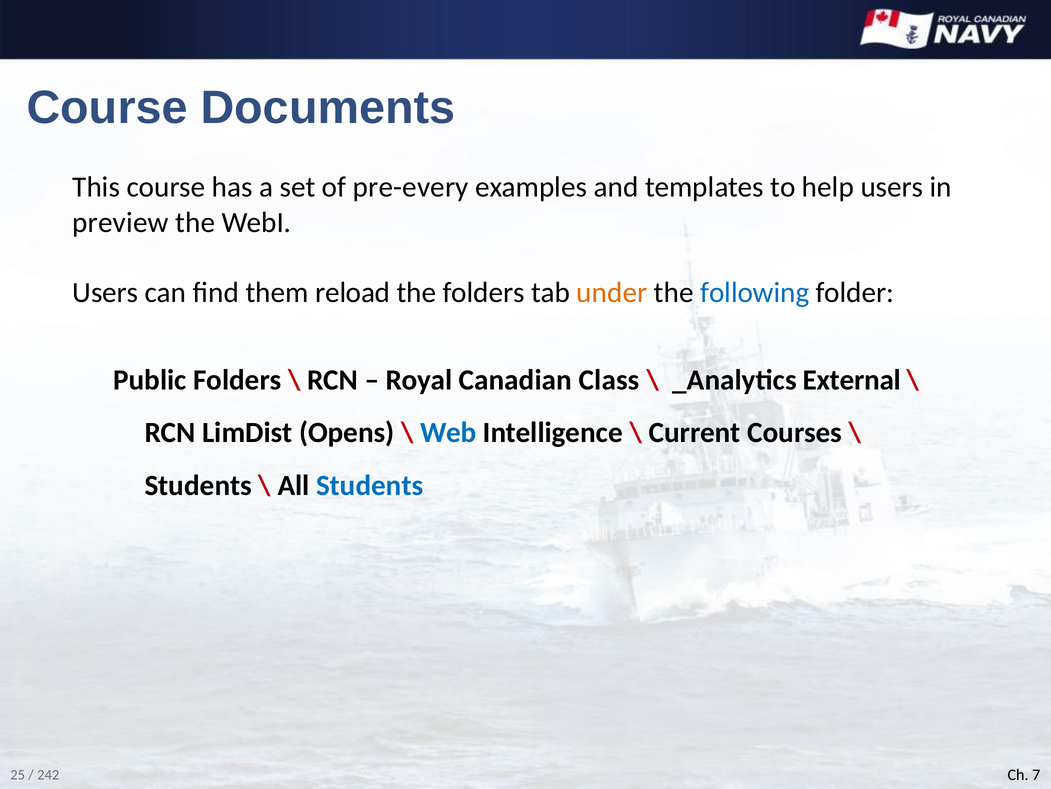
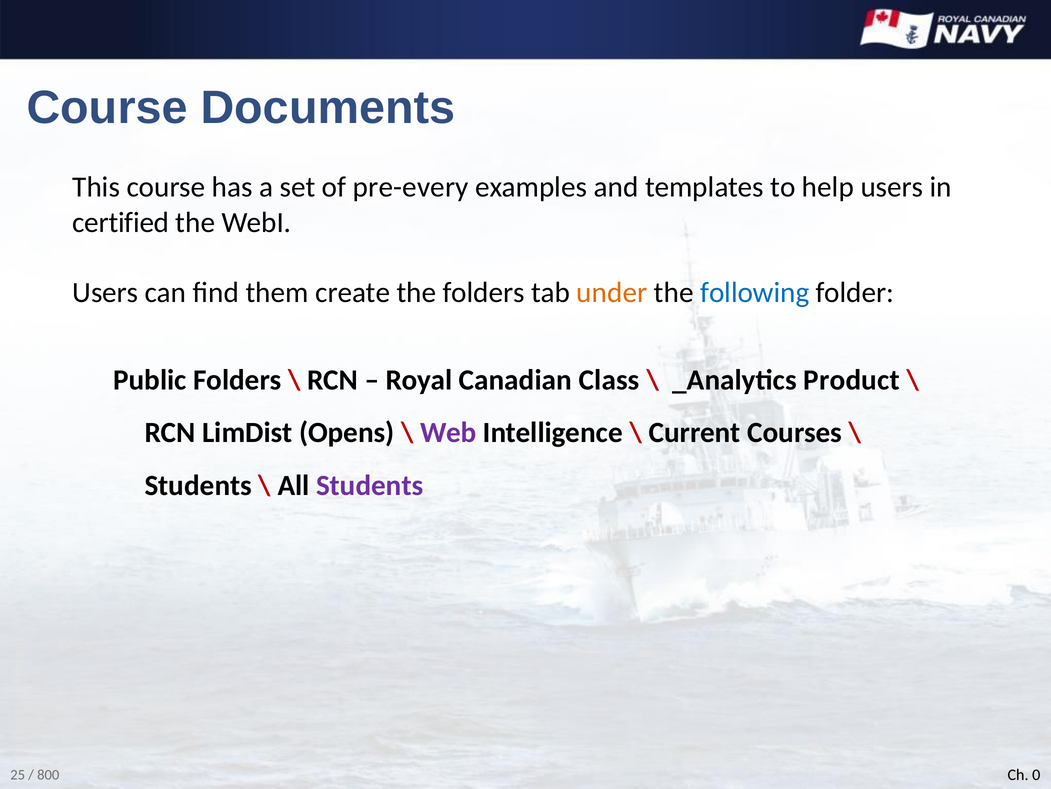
preview: preview -> certified (121, 222)
reload: reload -> create (353, 292)
External: External -> Product (852, 380)
Web colour: blue -> purple (448, 432)
Students colour: blue -> purple (370, 485)
7: 7 -> 0 (1036, 774)
242: 242 -> 800 (48, 774)
